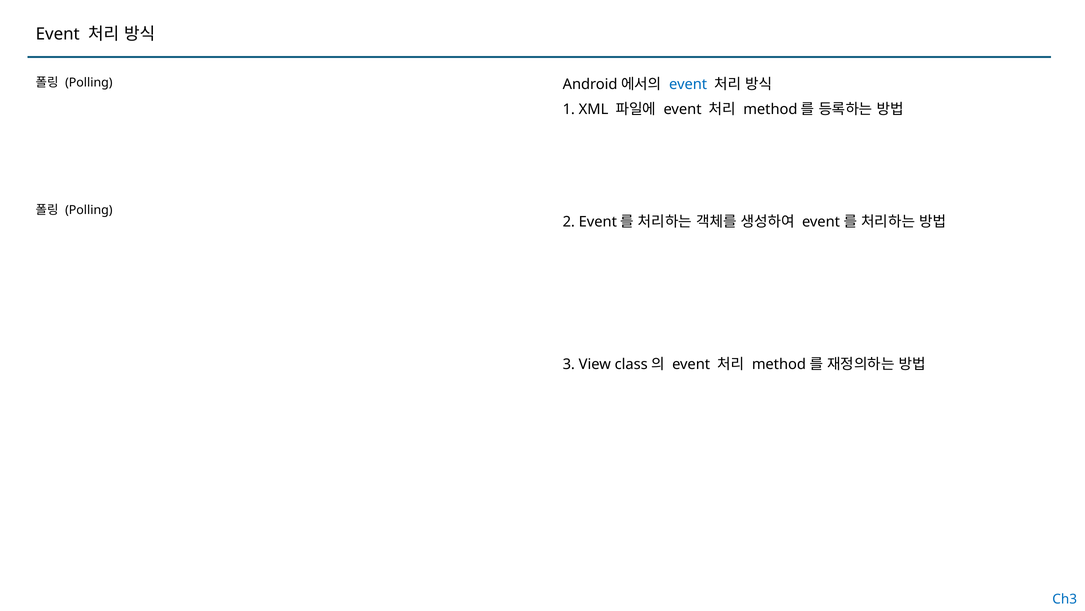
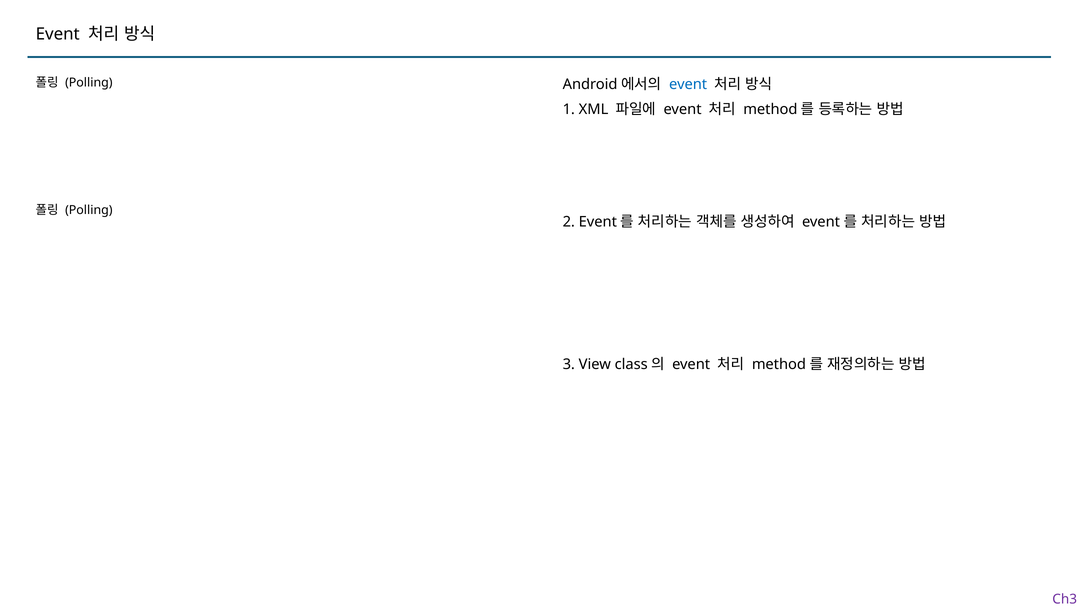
Ch3 colour: blue -> purple (1065, 599)
